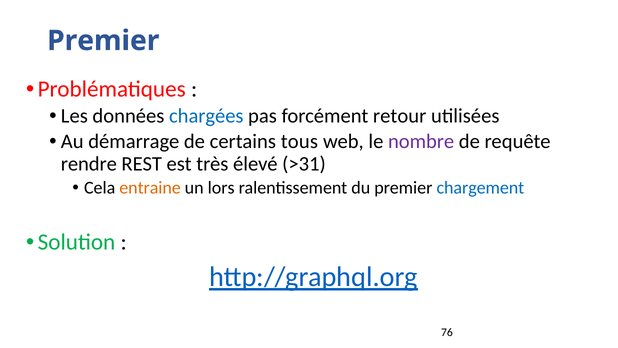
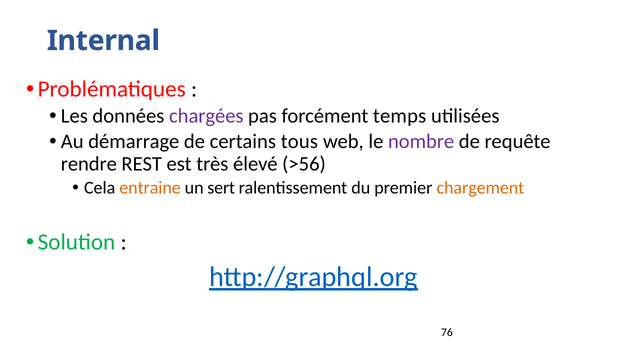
Premier: Premier -> Internal (103, 41)
chargées colour: blue -> purple (206, 116)
retour: retour -> temps (400, 116)
>31: >31 -> >56 (304, 164)
lors: lors -> sert (221, 188)
chargement colour: blue -> orange (480, 188)
